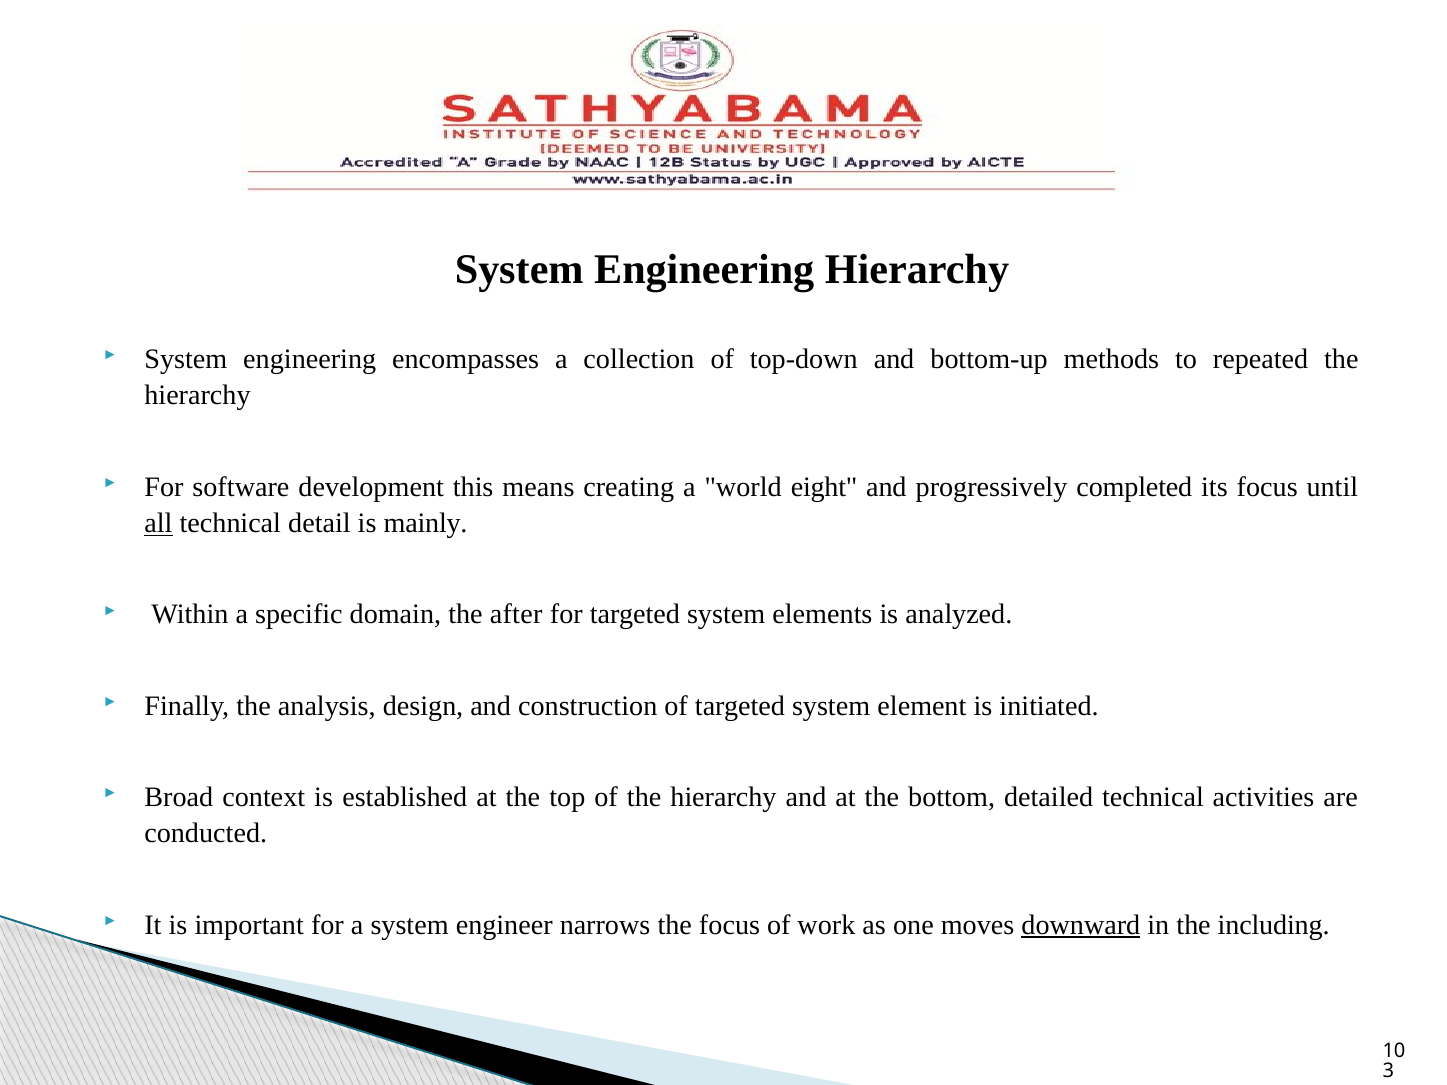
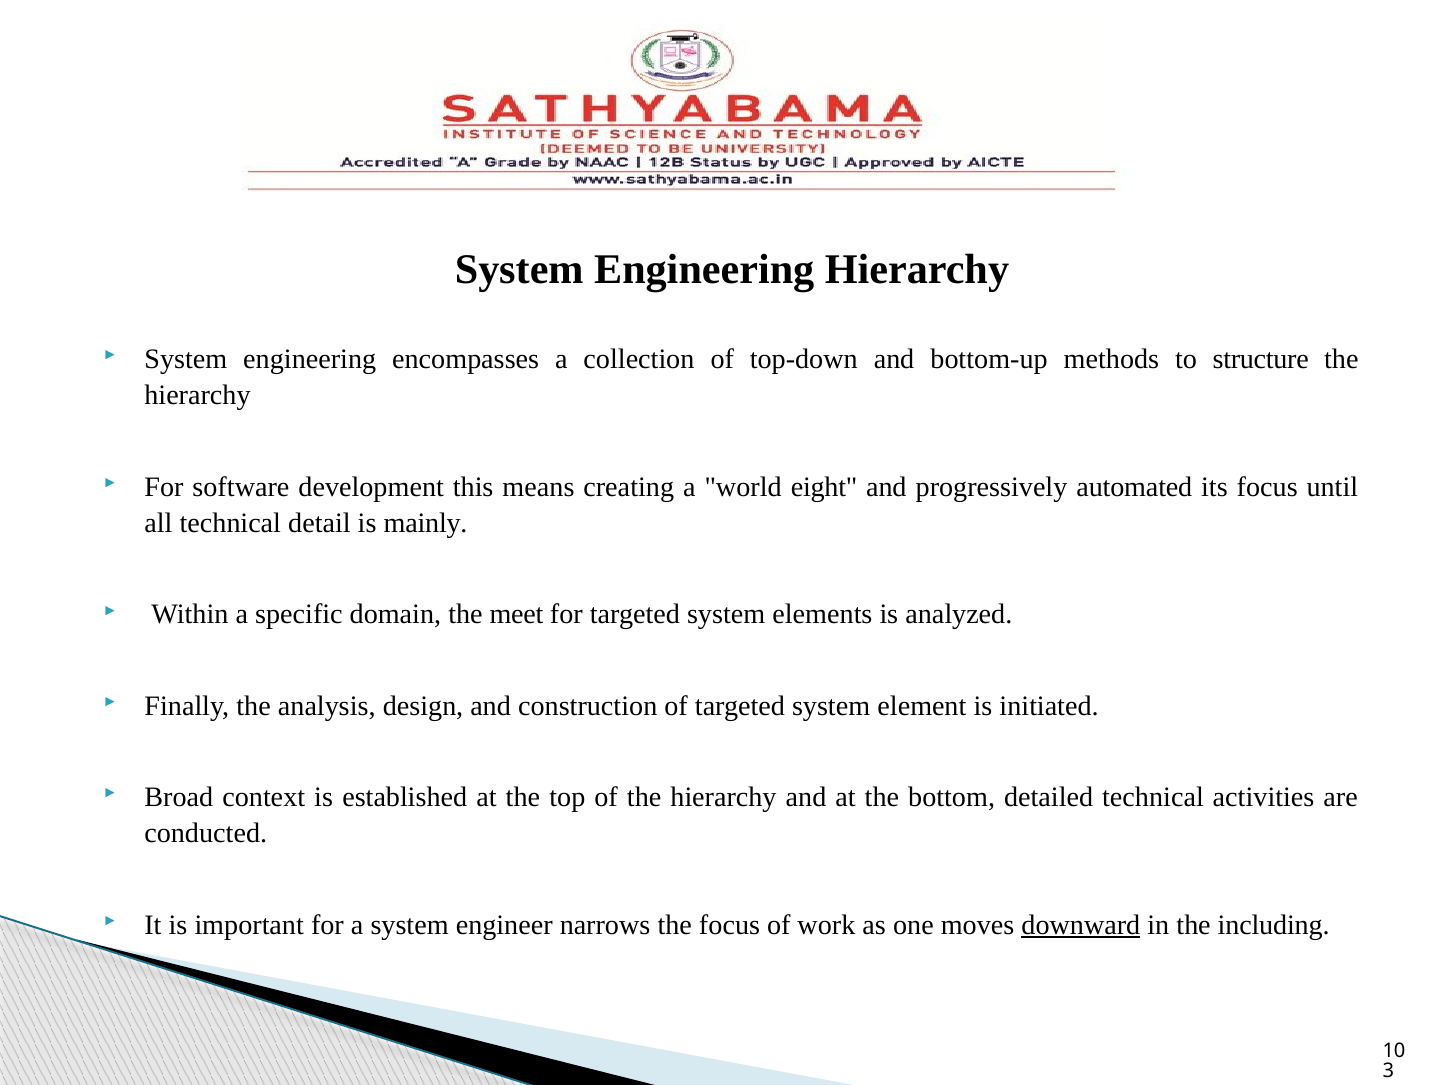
repeated: repeated -> structure (1261, 359)
completed: completed -> automated (1134, 487)
all underline: present -> none (158, 523)
after: after -> meet (516, 615)
